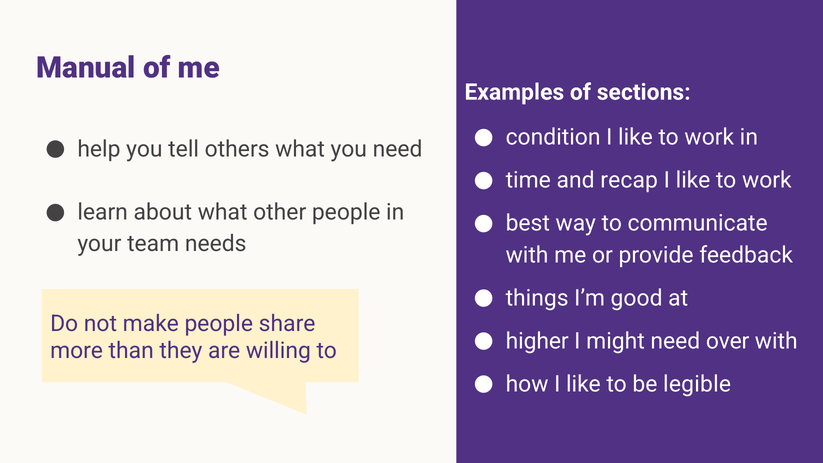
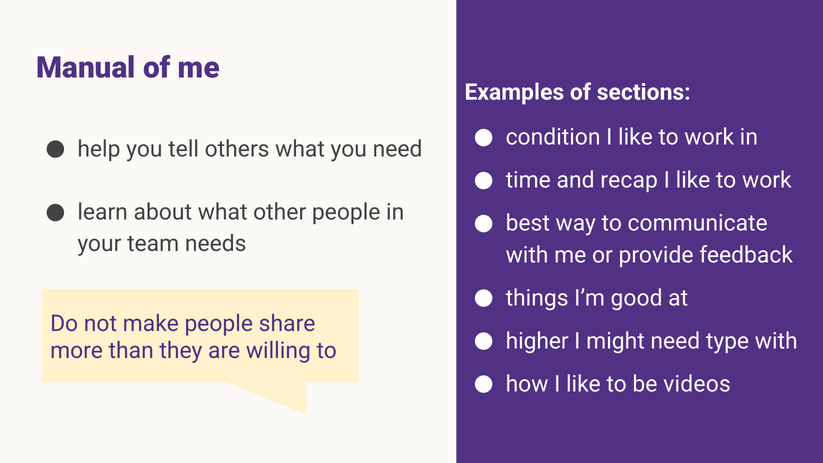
over: over -> type (728, 341)
legible: legible -> videos (697, 384)
